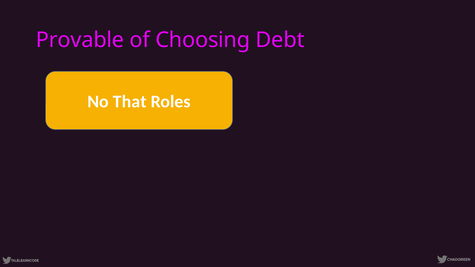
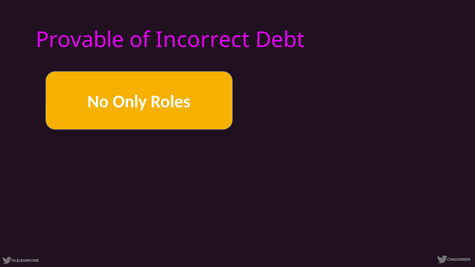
Choosing: Choosing -> Incorrect (203, 40)
That: That -> Only (130, 102)
